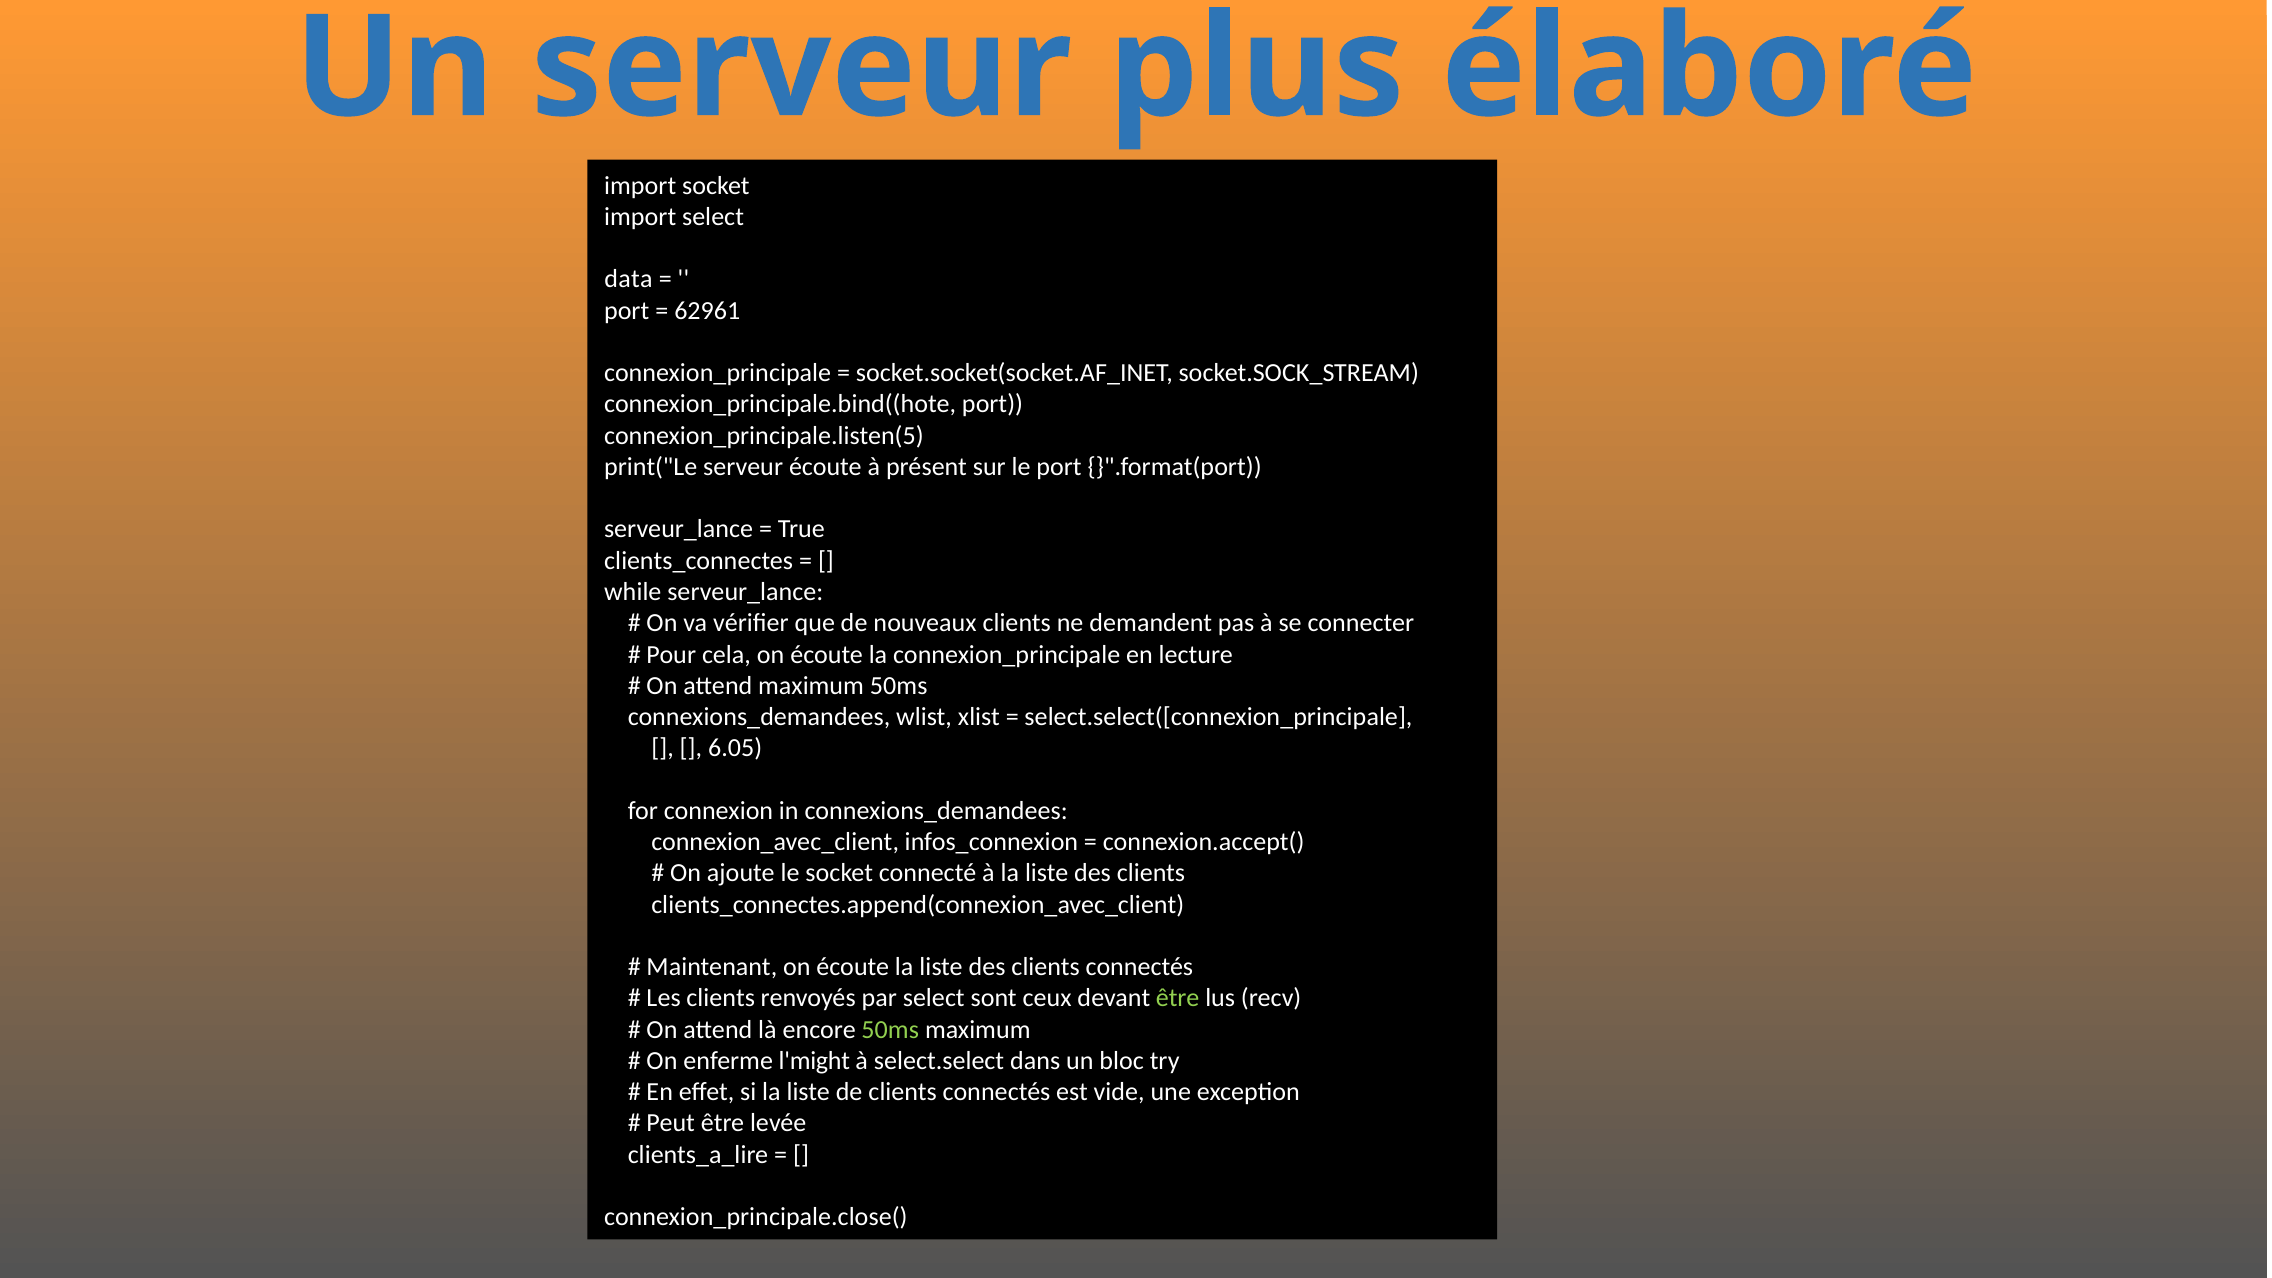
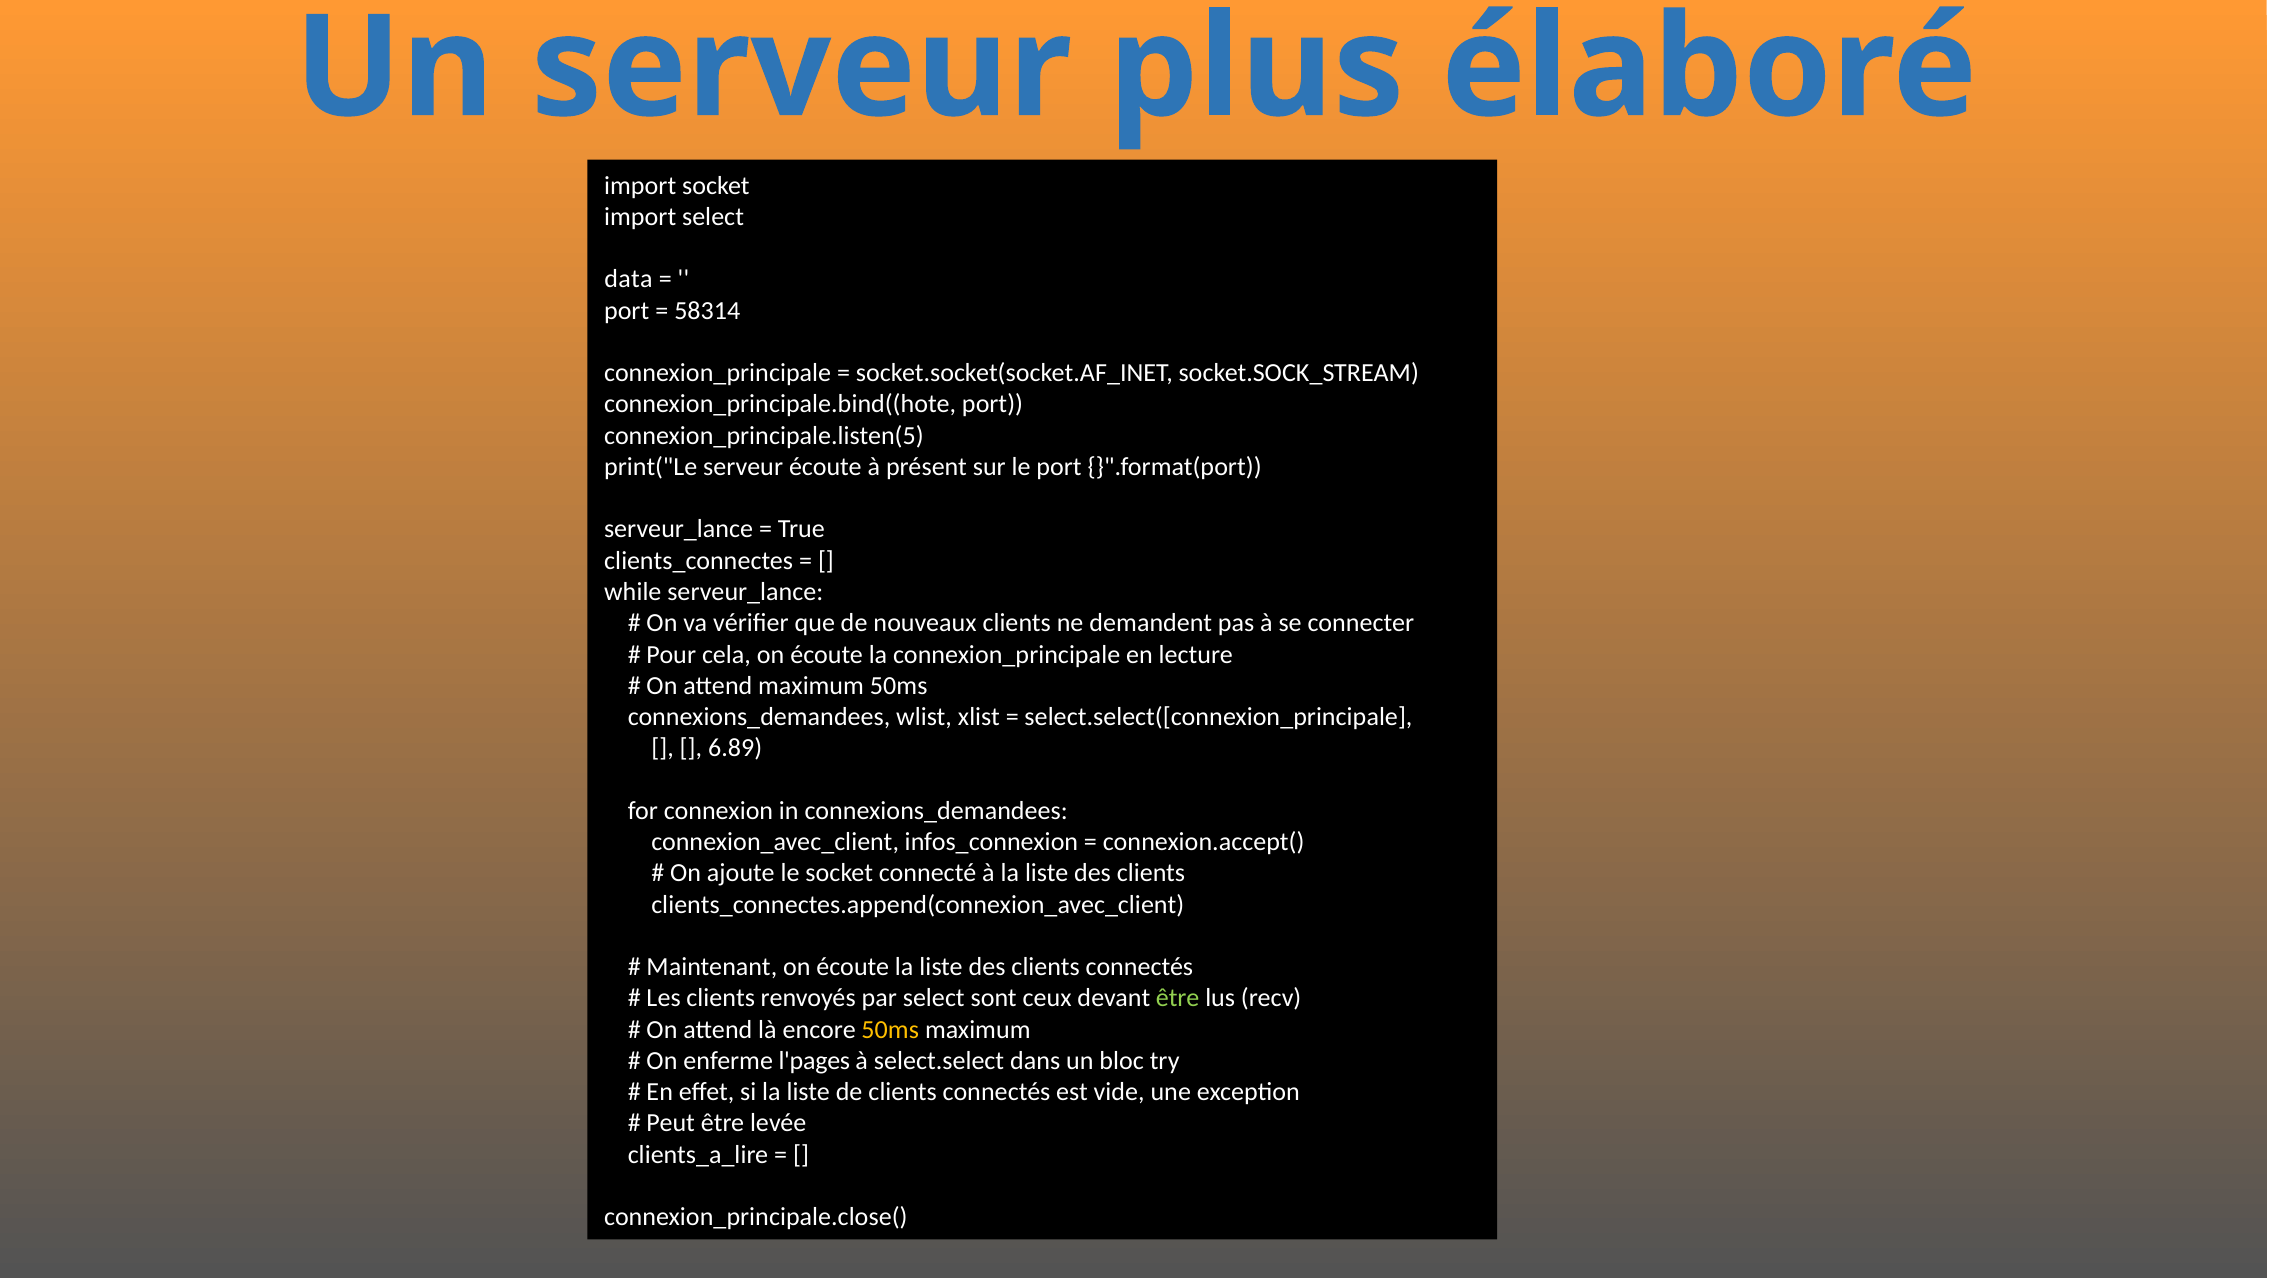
62961: 62961 -> 58314 (707, 311)
6.05: 6.05 -> 6.89 (735, 748)
50ms colour: light green -> yellow (890, 1030)
l'might: l'might -> l'pages (814, 1061)
